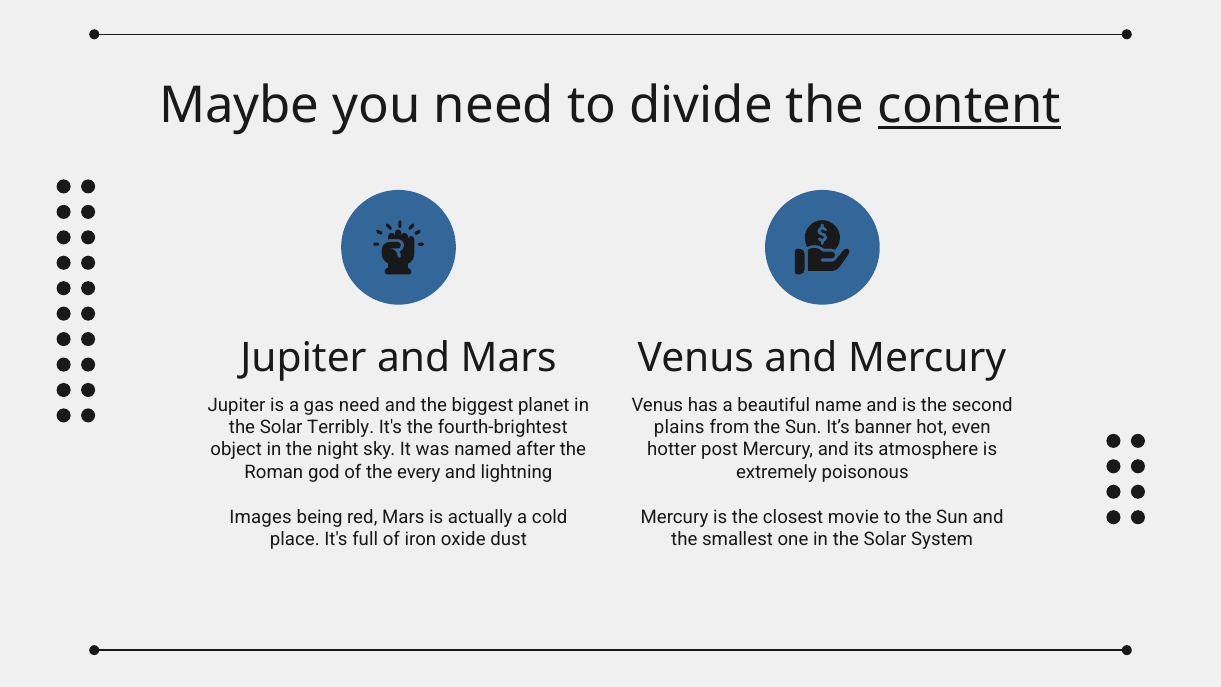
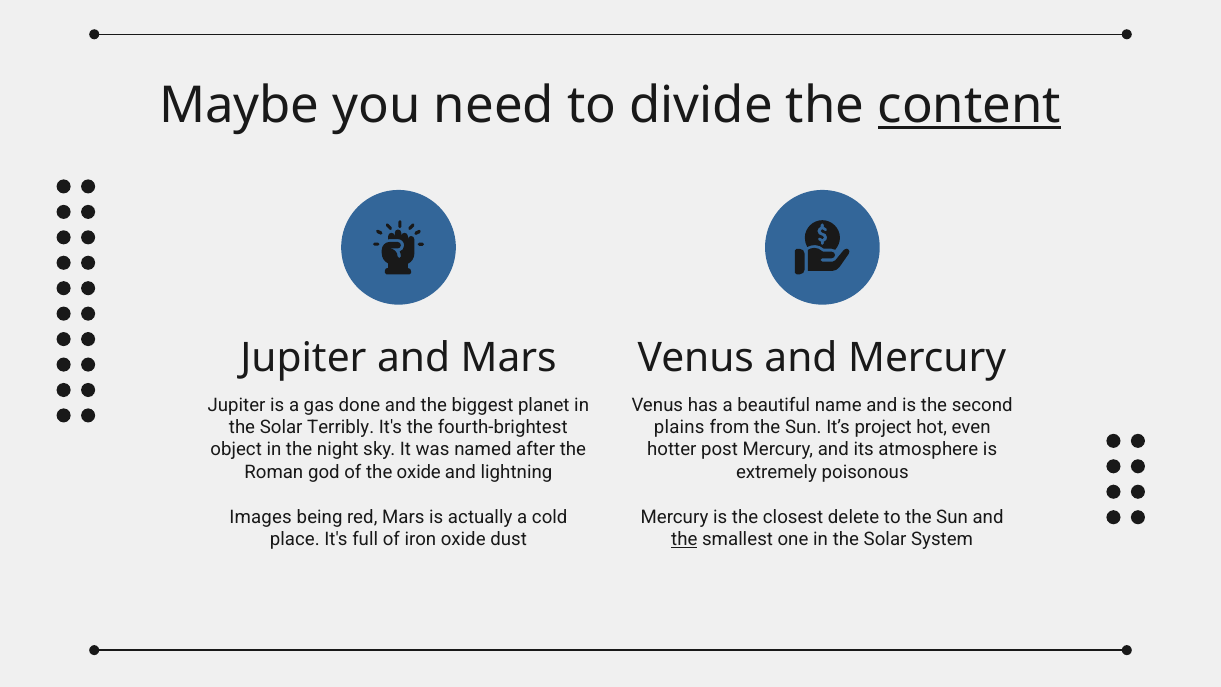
gas need: need -> done (359, 405)
banner: banner -> project (883, 427)
the every: every -> oxide (419, 472)
movie: movie -> delete (854, 517)
the underline: none -> present (684, 539)
